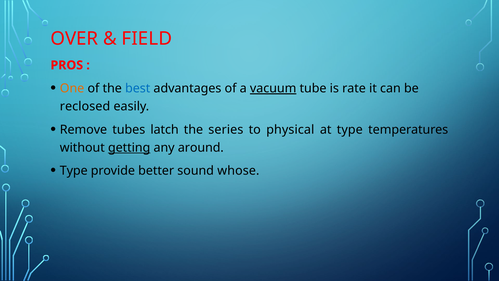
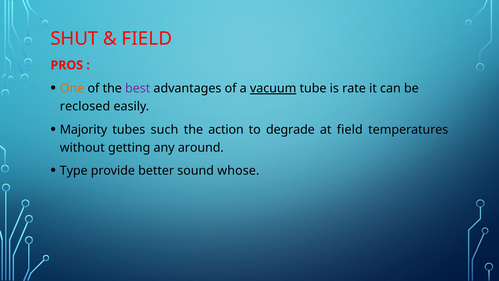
OVER: OVER -> SHUT (74, 38)
best colour: blue -> purple (138, 88)
Remove: Remove -> Majority (84, 129)
latch: latch -> such (164, 129)
series: series -> action (226, 129)
physical: physical -> degrade (290, 129)
at type: type -> field (350, 129)
getting underline: present -> none (129, 147)
